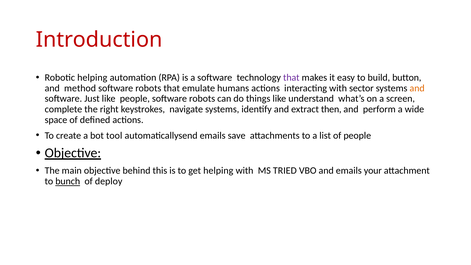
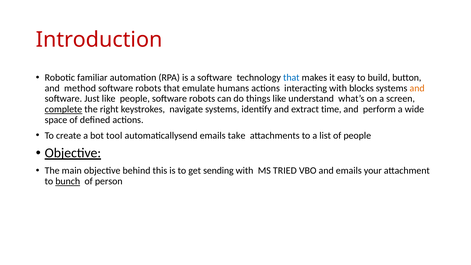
Robotic helping: helping -> familiar (92, 78)
that colour: purple -> blue (291, 78)
sector: sector -> blocks (361, 88)
complete underline: none -> present (63, 109)
then: then -> time (331, 109)
save: save -> take (237, 135)
get helping: helping -> sending (218, 171)
deploy: deploy -> person (109, 181)
